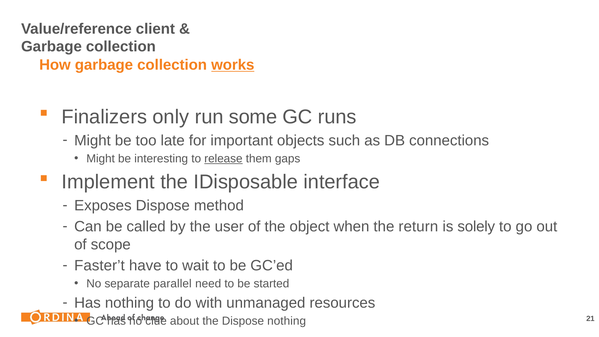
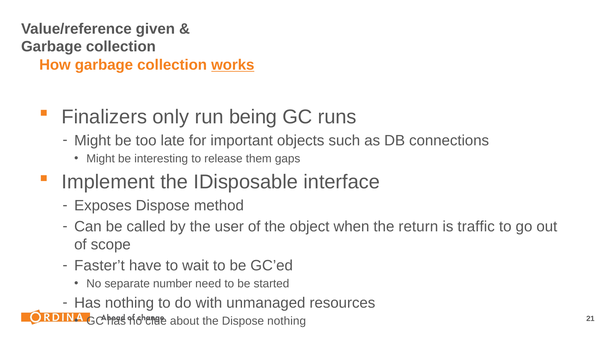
client: client -> given (155, 29)
some: some -> being (253, 117)
release underline: present -> none (223, 158)
solely: solely -> traffic (476, 227)
parallel: parallel -> number (173, 284)
